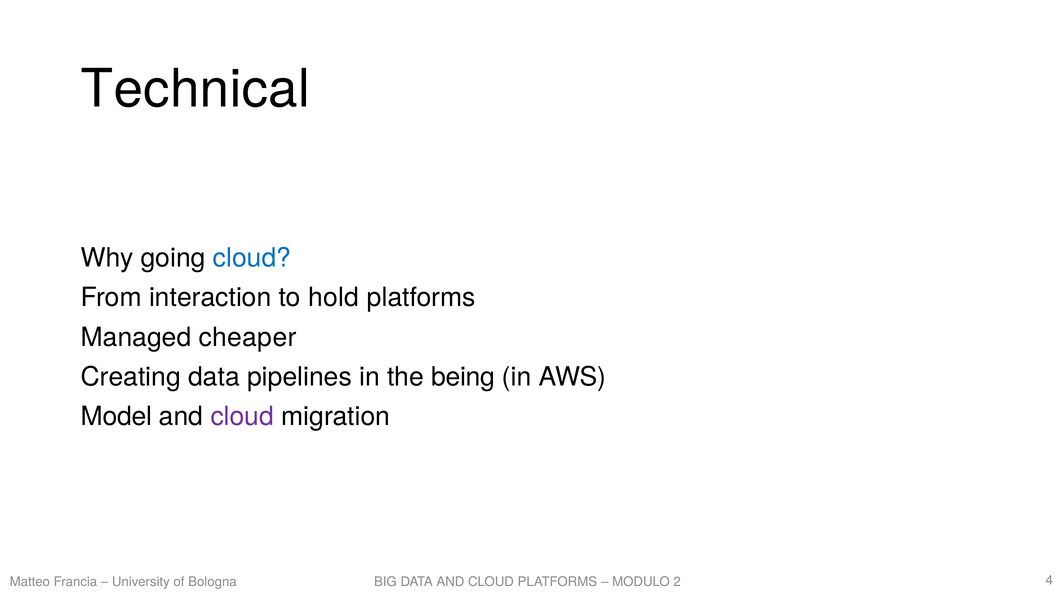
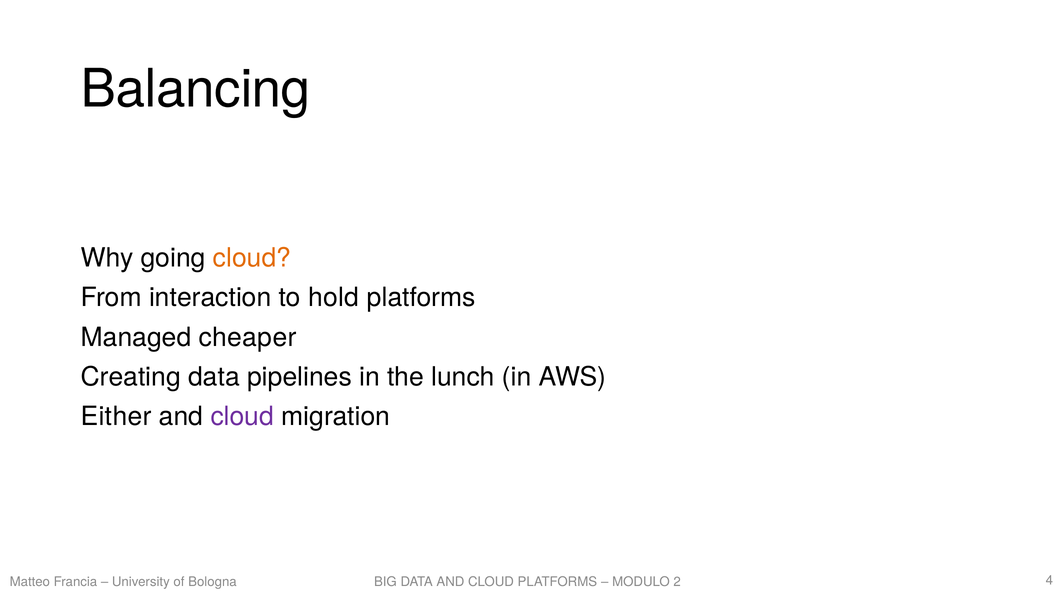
Technical: Technical -> Balancing (196, 89)
cloud colour: blue -> orange (252, 258)
being: being -> lunch (463, 377)
Model: Model -> Either (116, 417)
